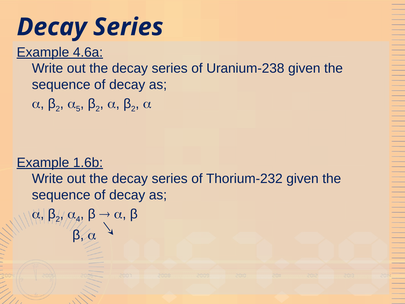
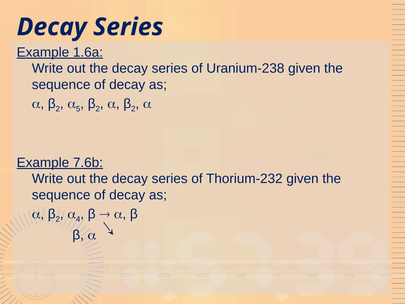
4.6a: 4.6a -> 1.6a (88, 52)
1.6b: 1.6b -> 7.6b (88, 162)
